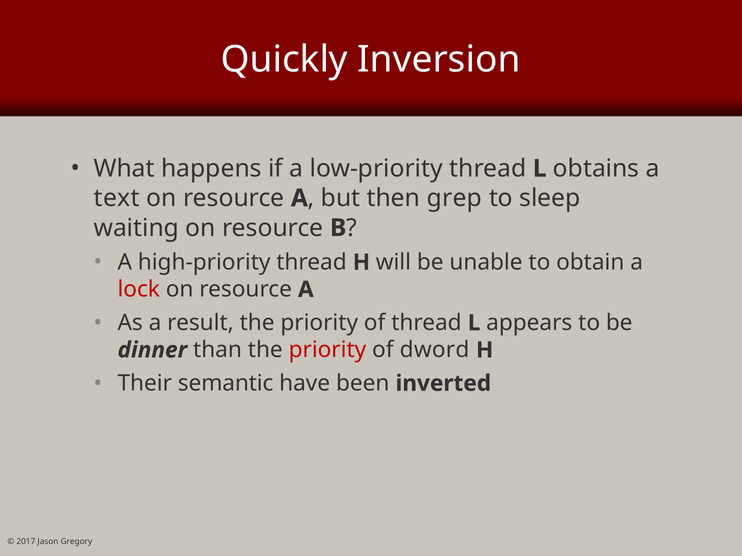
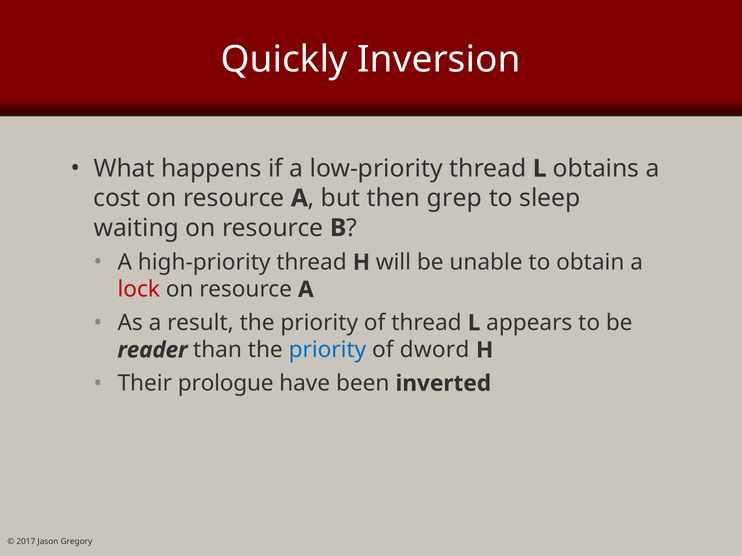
text: text -> cost (117, 198)
dinner: dinner -> reader (152, 350)
priority colour: red -> blue (327, 350)
semantic: semantic -> prologue (226, 384)
